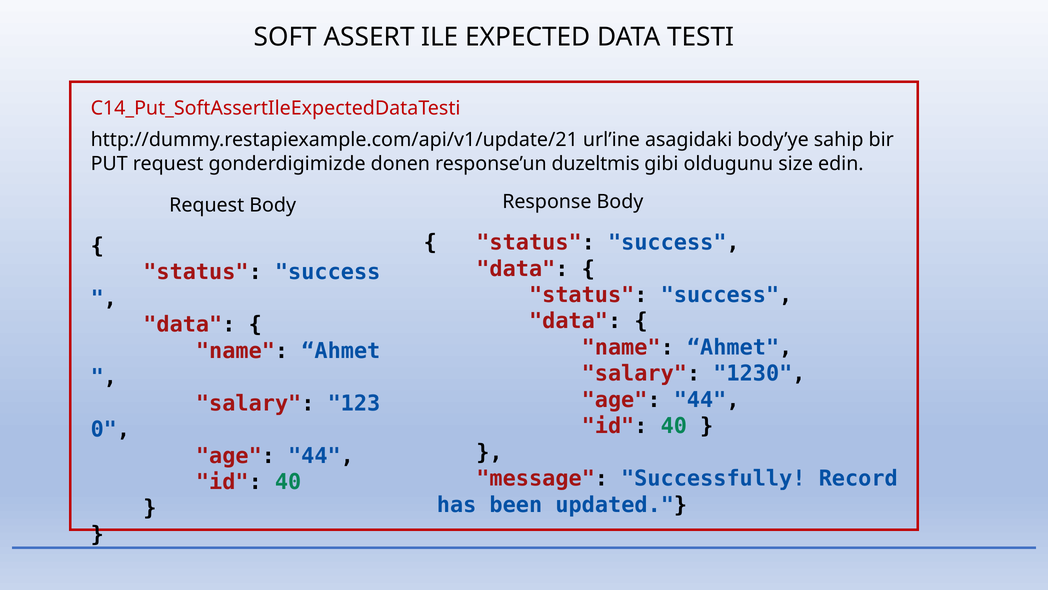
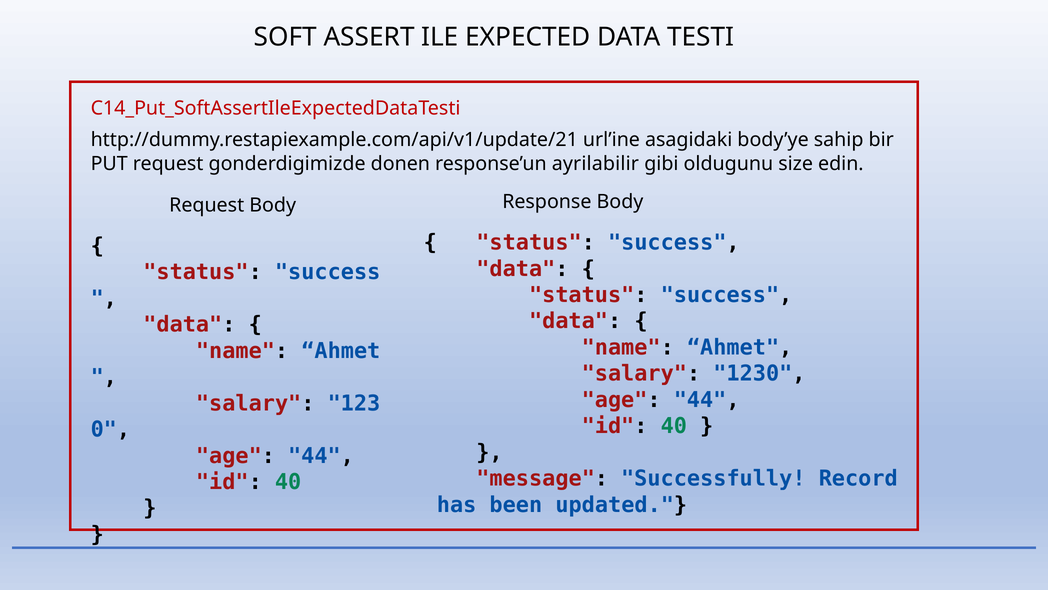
duzeltmis: duzeltmis -> ayrilabilir (595, 163)
